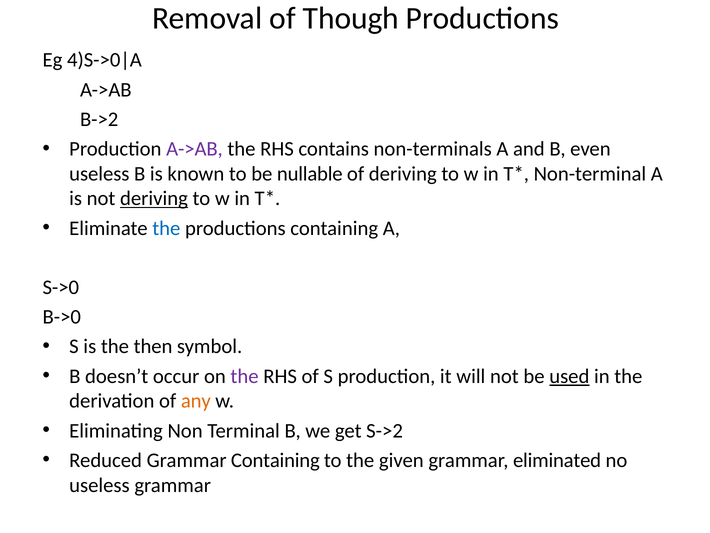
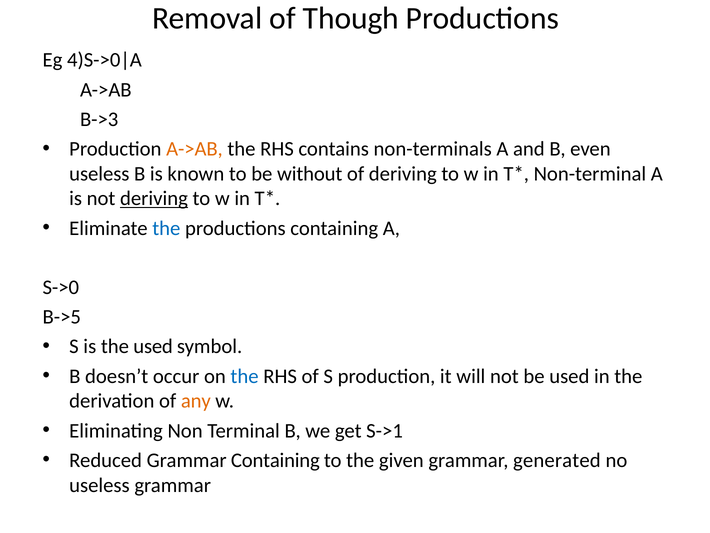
B->2: B->2 -> B->3 (99, 119)
A->AB colour: purple -> orange (194, 149)
nullable: nullable -> without (310, 174)
B->0: B->0 -> B->5 (62, 317)
the then: then -> used (153, 346)
the colour: purple -> blue (245, 376)
used underline: present -> none (569, 376)
S->2: S->2 -> S->1 (385, 430)
eliminated: eliminated -> generated (557, 460)
